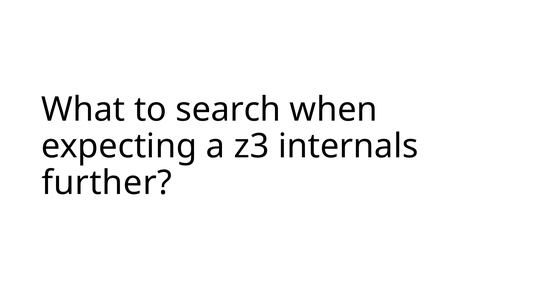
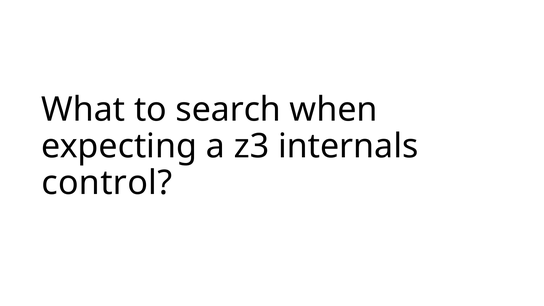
further: further -> control (107, 183)
